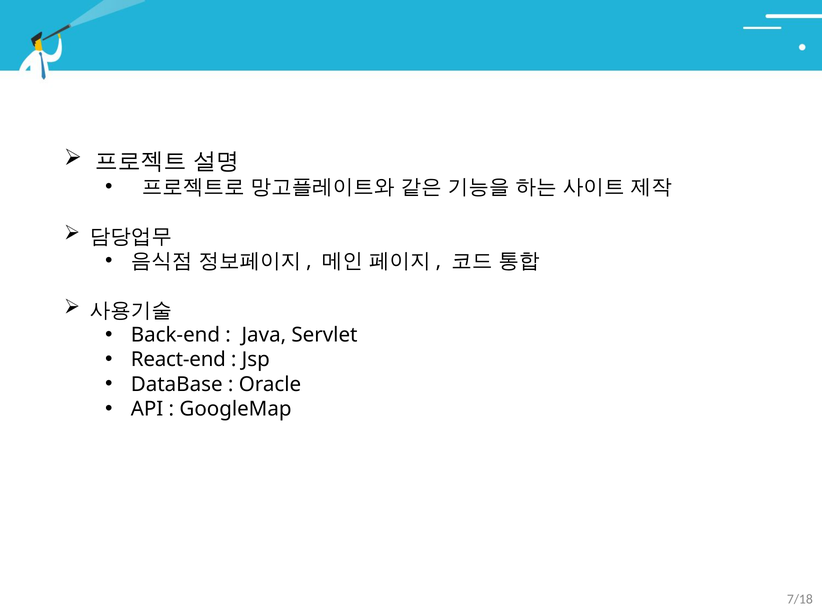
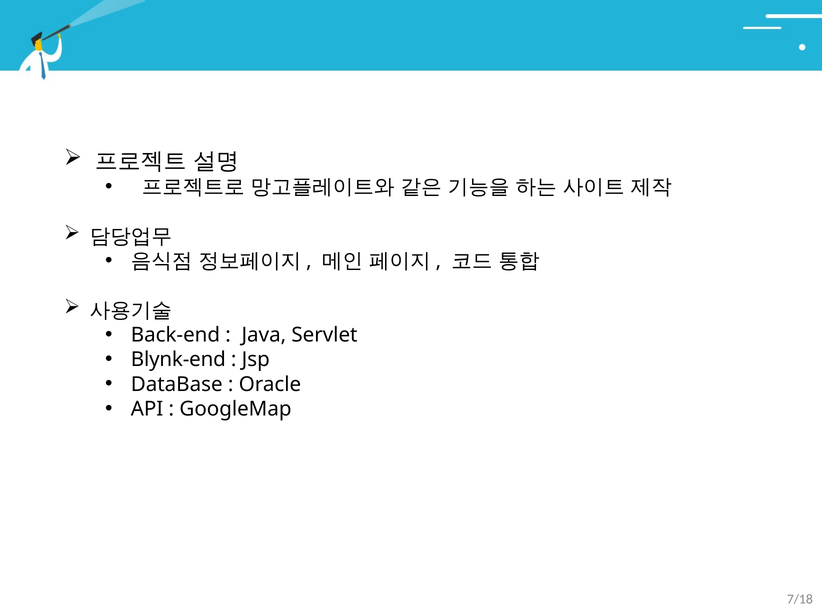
React-end: React-end -> Blynk-end (178, 360)
